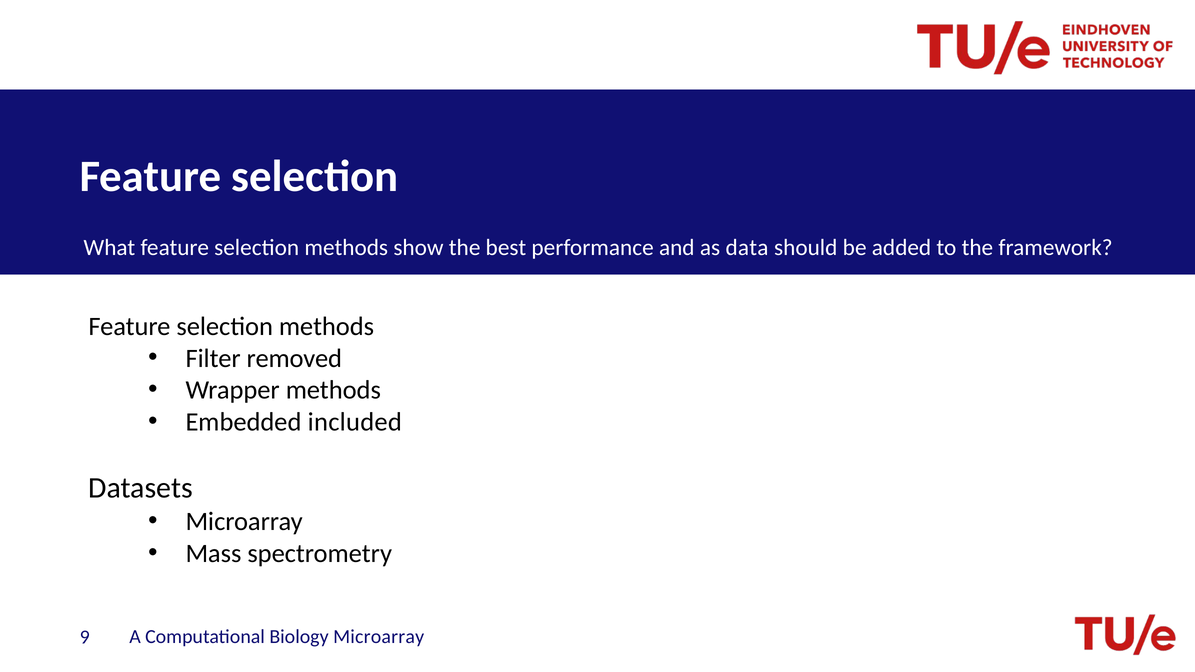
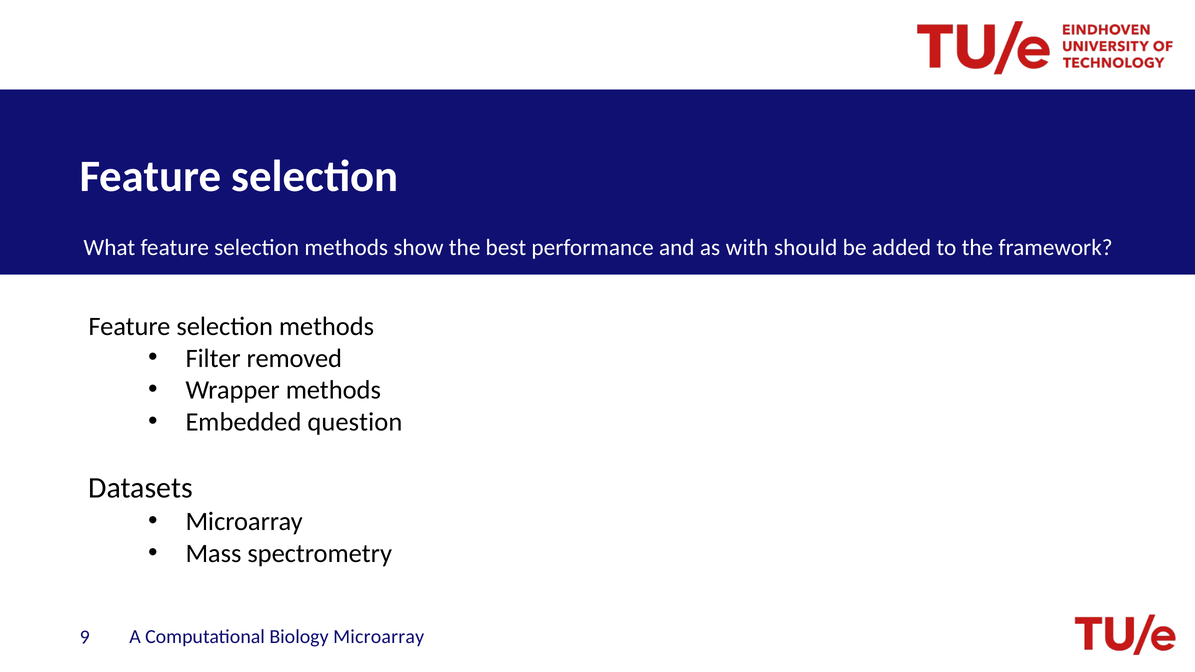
data: data -> with (747, 248)
included: included -> question (355, 422)
